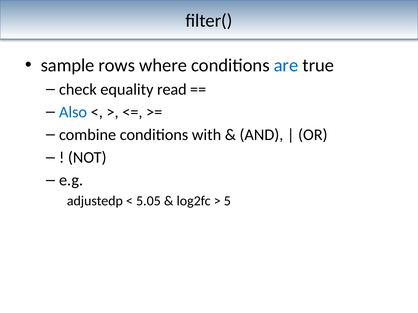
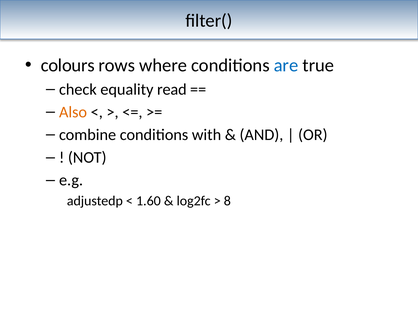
sample: sample -> colours (68, 65)
Also colour: blue -> orange (73, 112)
5.05: 5.05 -> 1.60 (148, 201)
5: 5 -> 8 (227, 201)
